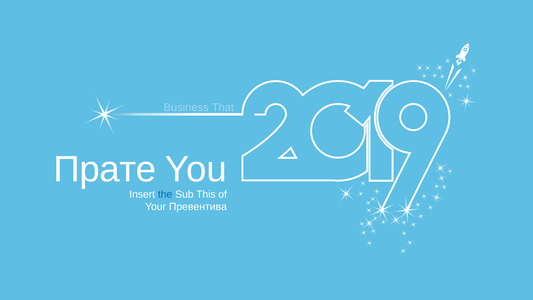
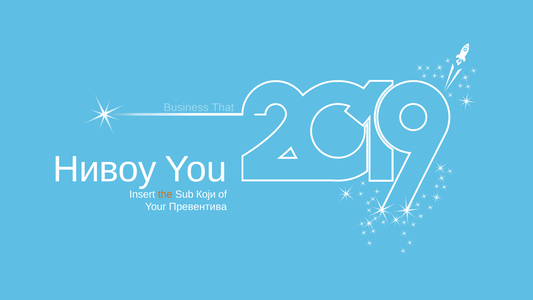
Прате: Прате -> Нивоу (105, 169)
the colour: blue -> orange (165, 194)
This: This -> Који (206, 194)
